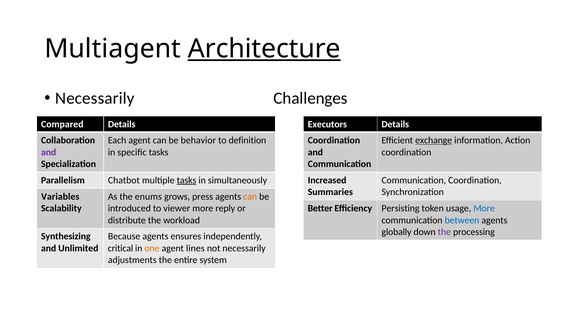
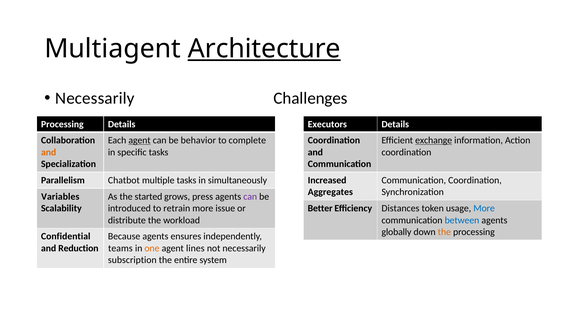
Compared: Compared -> Processing (62, 124)
agent underline: none -> present (140, 141)
definition: definition -> complete (247, 141)
and colour: purple -> orange (49, 152)
tasks underline: present -> none (187, 180)
Summaries: Summaries -> Aggregates (330, 192)
enums: enums -> started (148, 197)
can colour: orange -> purple (250, 197)
viewer: viewer -> retrain (177, 209)
reply: reply -> issue (225, 209)
Persisting: Persisting -> Distances (400, 209)
the colour: purple -> orange (444, 232)
Synthesizing: Synthesizing -> Confidential (66, 237)
Unlimited: Unlimited -> Reduction (78, 249)
critical: critical -> teams (120, 249)
adjustments: adjustments -> subscription (132, 260)
